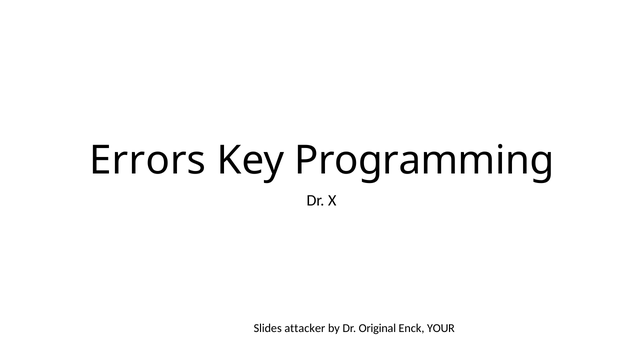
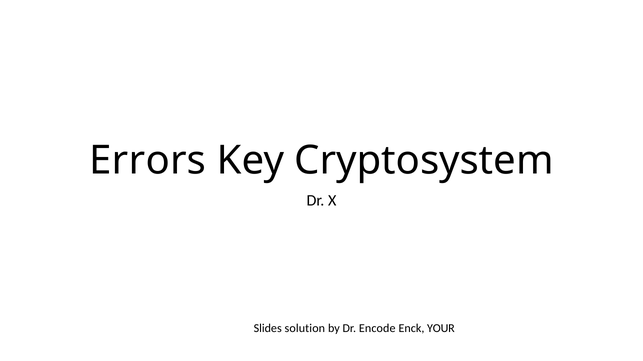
Programming: Programming -> Cryptosystem (424, 161)
attacker: attacker -> solution (305, 329)
Original: Original -> Encode (377, 329)
